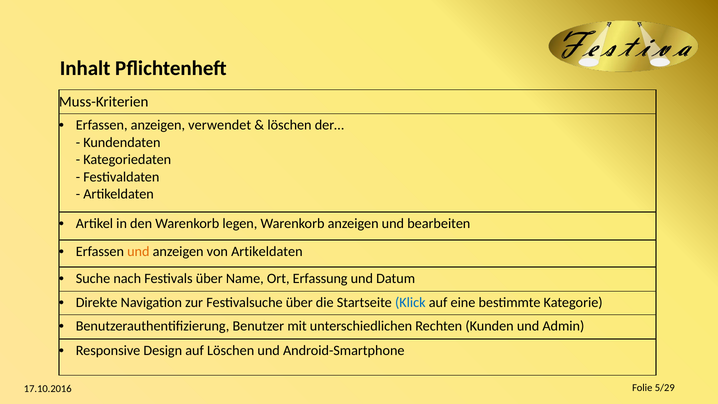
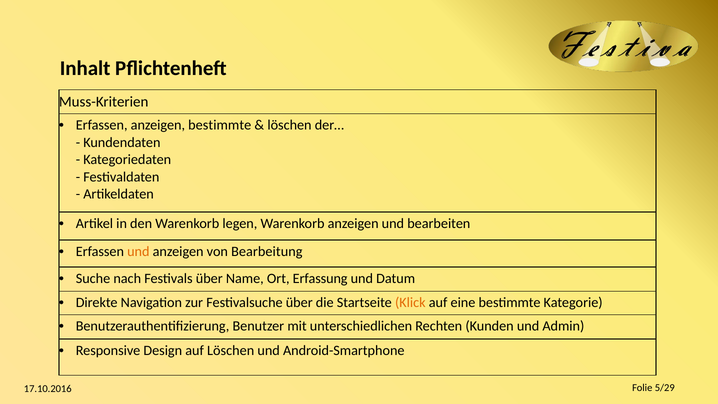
anzeigen verwendet: verwendet -> bestimmte (220, 125)
von Artikeldaten: Artikeldaten -> Bearbeitung (267, 251)
Klick colour: blue -> orange (410, 303)
